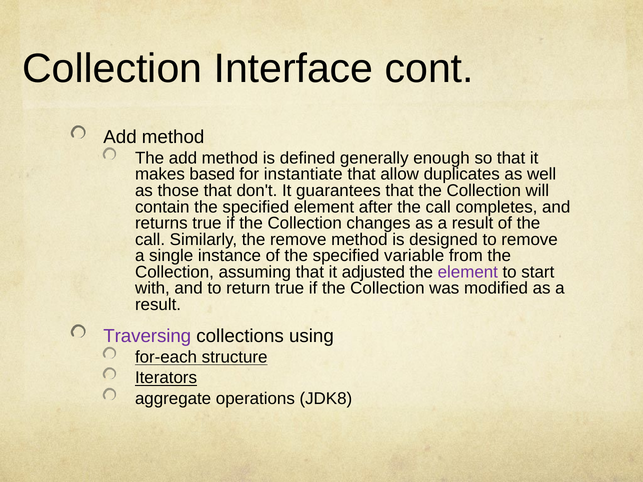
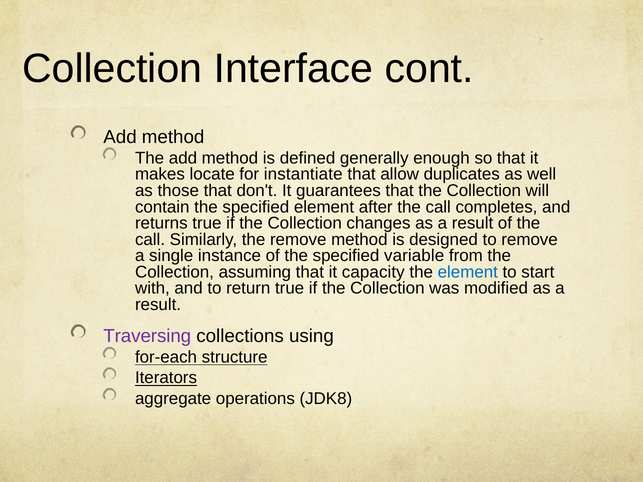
based: based -> locate (212, 174)
adjusted: adjusted -> capacity (373, 272)
element colour: purple -> blue (468, 272)
